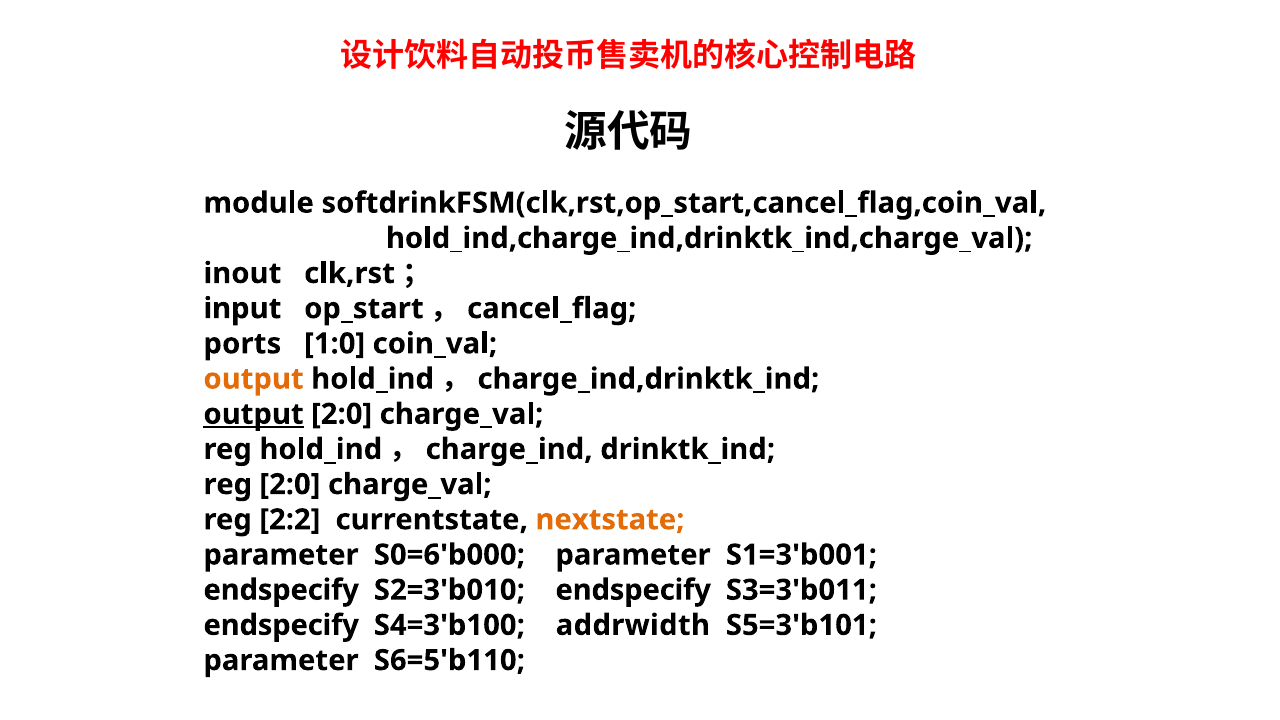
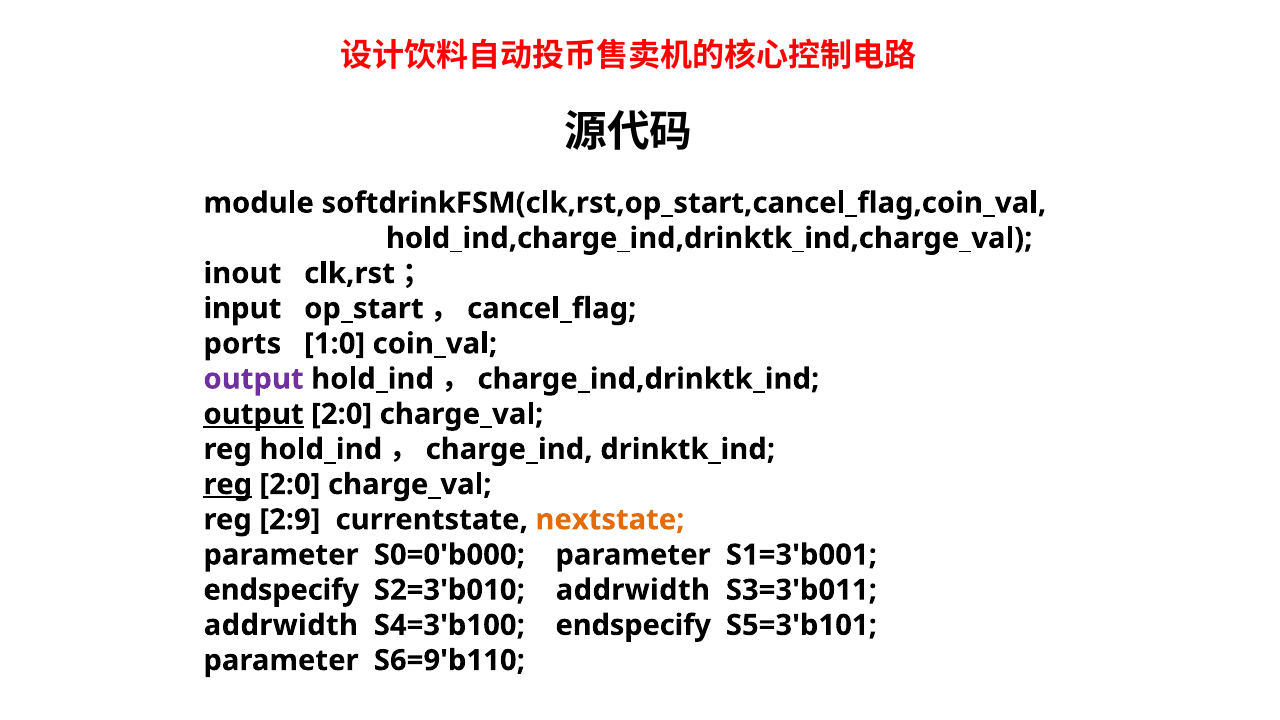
output colour: orange -> purple (254, 379)
reg underline: none -> present (228, 484)
2:2: 2:2 -> 2:9 (290, 520)
S0=6'b000: S0=6'b000 -> S0=0'b000 (449, 555)
S2=3'b010 endspecify: endspecify -> addrwidth (633, 590)
endspecify: endspecify -> addrwidth (281, 625)
S4=3'b100 addrwidth: addrwidth -> endspecify (633, 625)
S6=5'b110: S6=5'b110 -> S6=9'b110 (449, 660)
